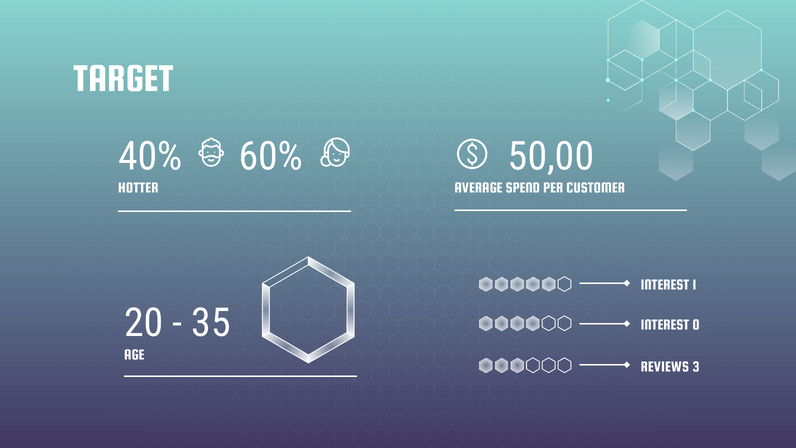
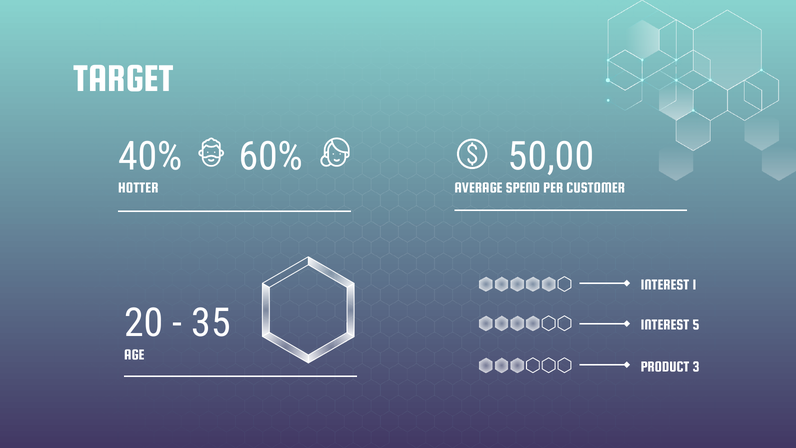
0: 0 -> 5 (696, 325)
REVIEWS: REVIEWS -> PRODUCT (665, 366)
